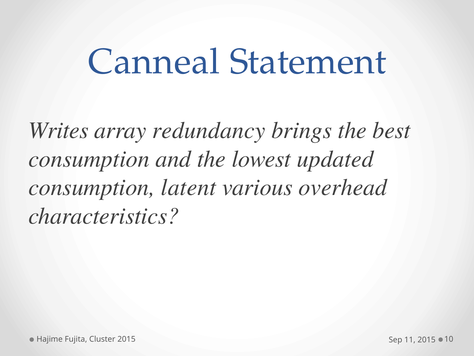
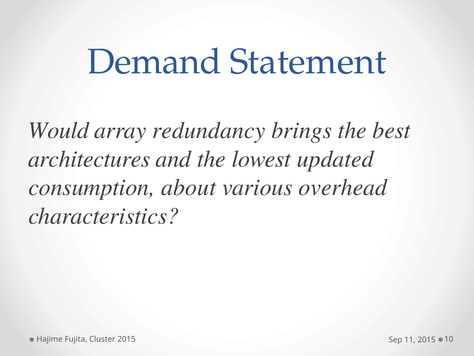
Canneal: Canneal -> Demand (154, 62)
Writes: Writes -> Would (58, 130)
consumption: consumption -> architectures (89, 159)
latent: latent -> about (189, 187)
